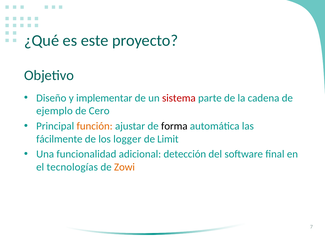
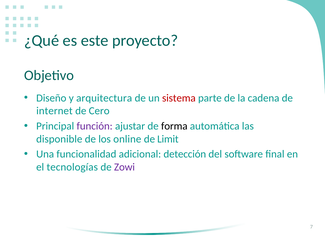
implementar: implementar -> arquitectura (104, 98)
ejemplo: ejemplo -> internet (54, 111)
función colour: orange -> purple (95, 126)
fácilmente: fácilmente -> disponible (59, 139)
logger: logger -> online (127, 139)
Zowi colour: orange -> purple (124, 168)
